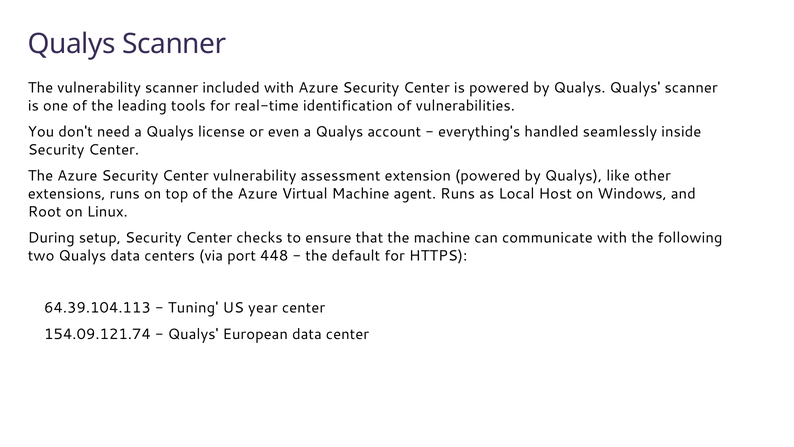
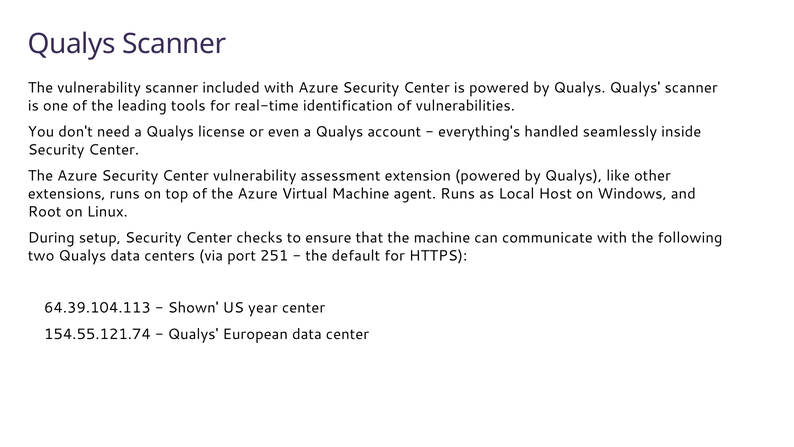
448: 448 -> 251 (274, 256)
Tuning: Tuning -> Shown (193, 308)
154.09.121.74: 154.09.121.74 -> 154.55.121.74 (97, 334)
